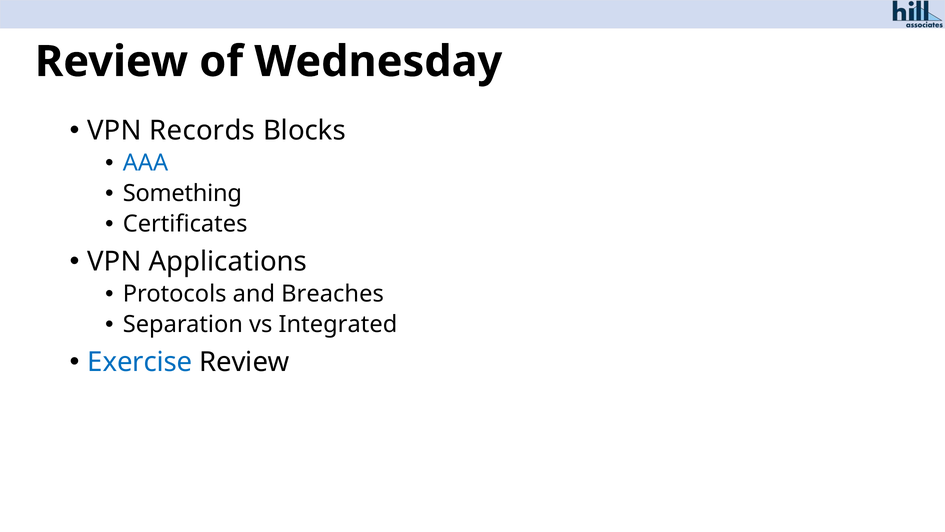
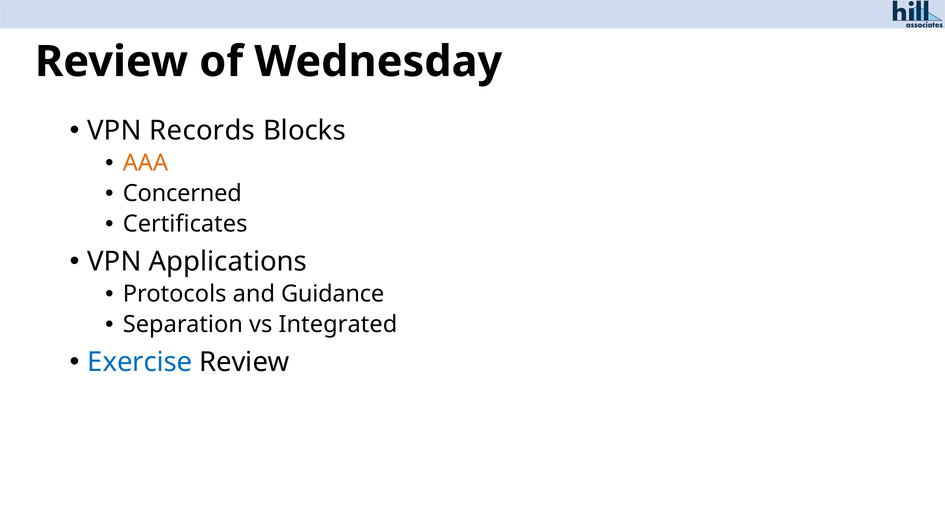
AAA colour: blue -> orange (145, 163)
Something: Something -> Concerned (182, 193)
Breaches: Breaches -> Guidance (333, 294)
